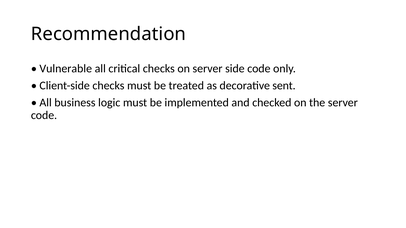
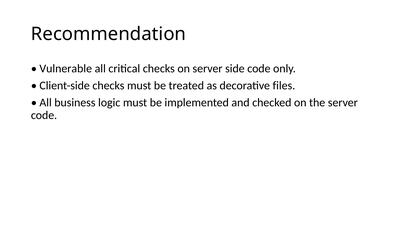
sent: sent -> files (284, 86)
